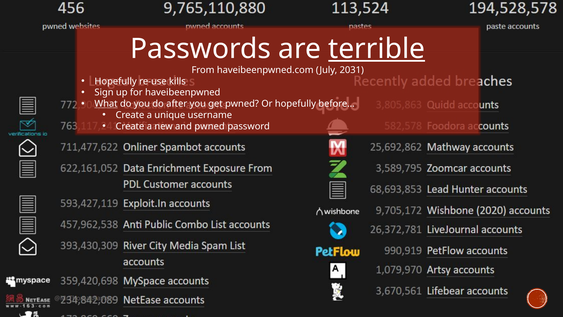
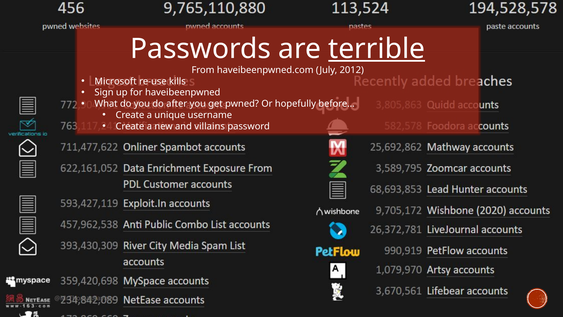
2031: 2031 -> 2012 (352, 70)
Hopefully: Hopefully -> Microsoft (116, 81)
What underline: present -> none (106, 104)
and pwned: pwned -> villains (210, 126)
